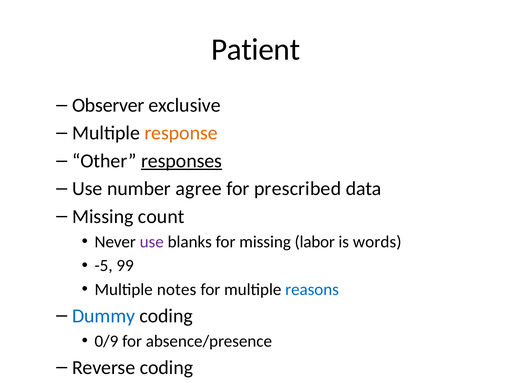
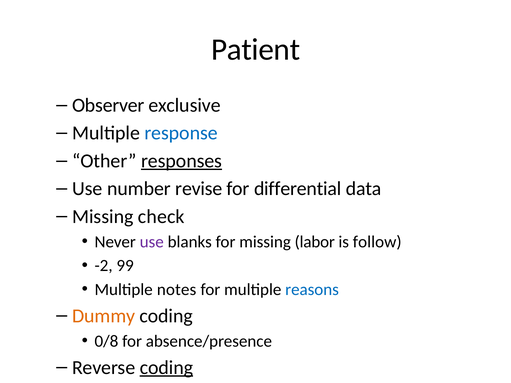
response colour: orange -> blue (181, 133)
agree: agree -> revise (199, 189)
prescribed: prescribed -> differential (298, 189)
count: count -> check (161, 217)
words: words -> follow (377, 242)
-5: -5 -> -2 (104, 266)
Dummy colour: blue -> orange (104, 316)
0/9: 0/9 -> 0/8 (106, 341)
coding underline: none -> present (166, 368)
